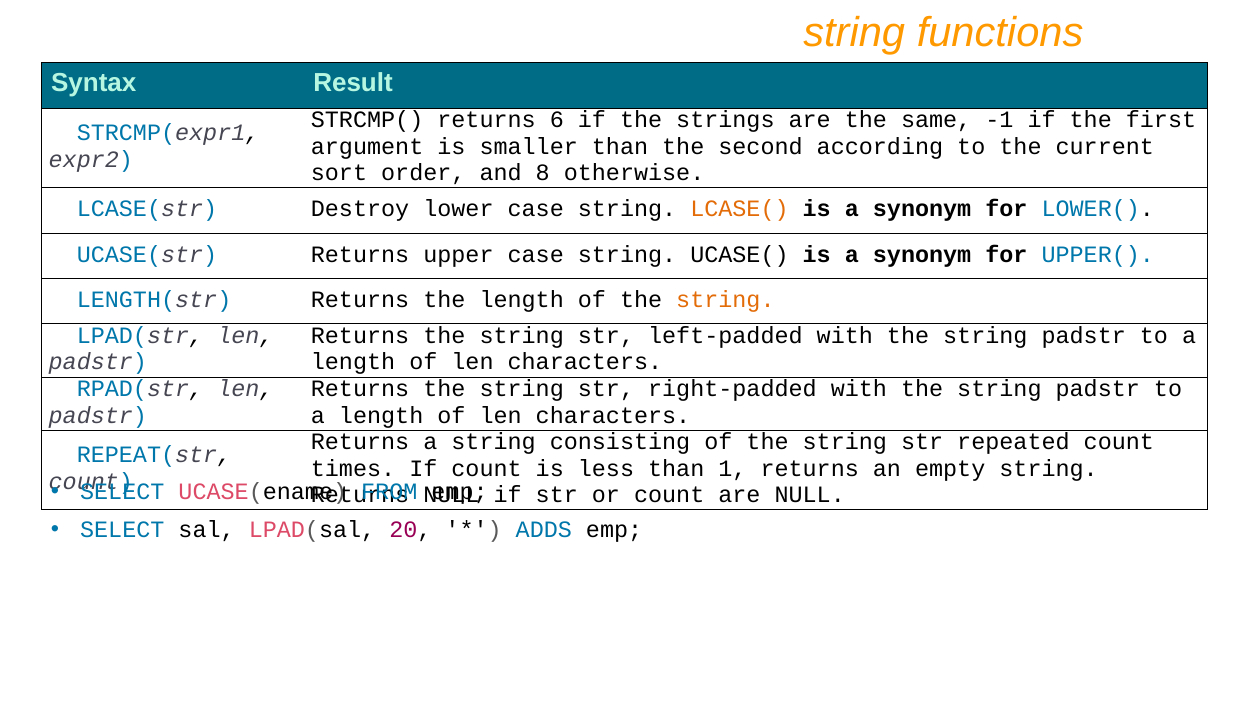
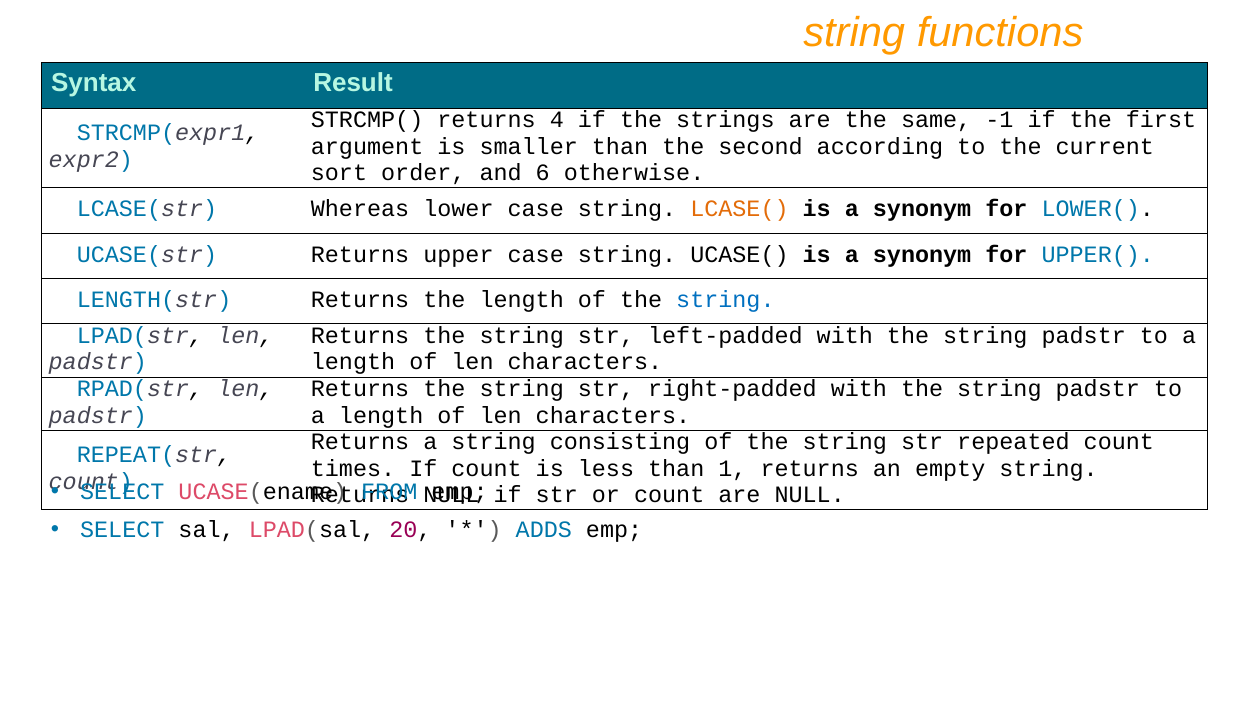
6: 6 -> 4 (557, 120)
8: 8 -> 6 (543, 173)
Destroy: Destroy -> Whereas (360, 209)
string colour: orange -> blue (725, 299)
